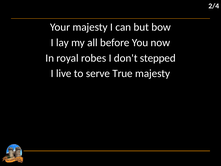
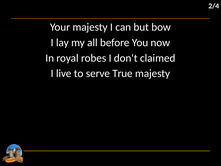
stepped: stepped -> claimed (158, 58)
